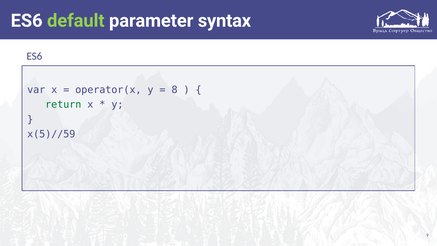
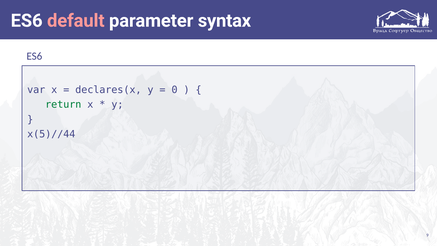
default colour: light green -> pink (76, 21)
operator(x: operator(x -> declares(x (108, 90)
8: 8 -> 0 (175, 90)
x(5)//59: x(5)//59 -> x(5)//44 (51, 134)
